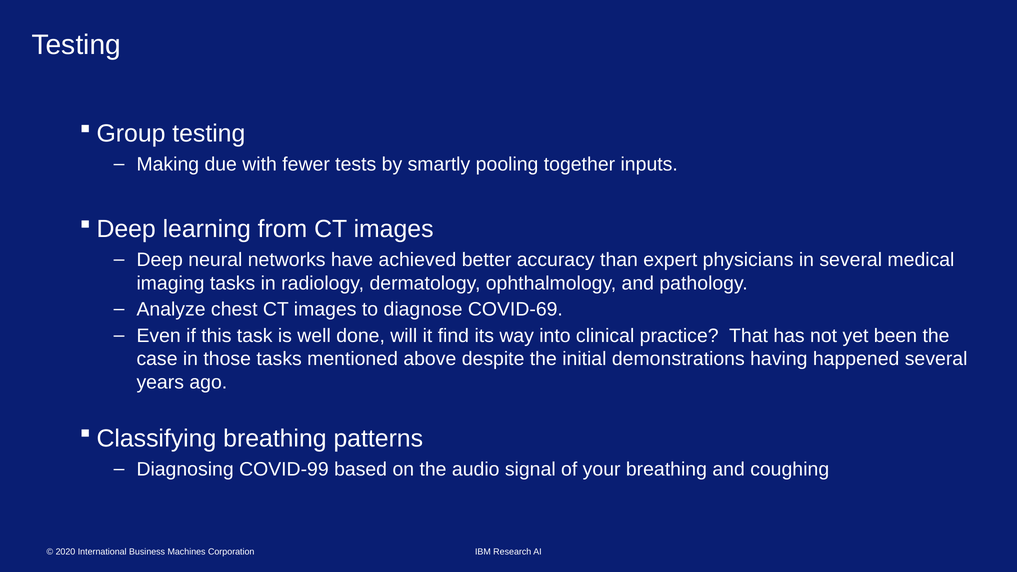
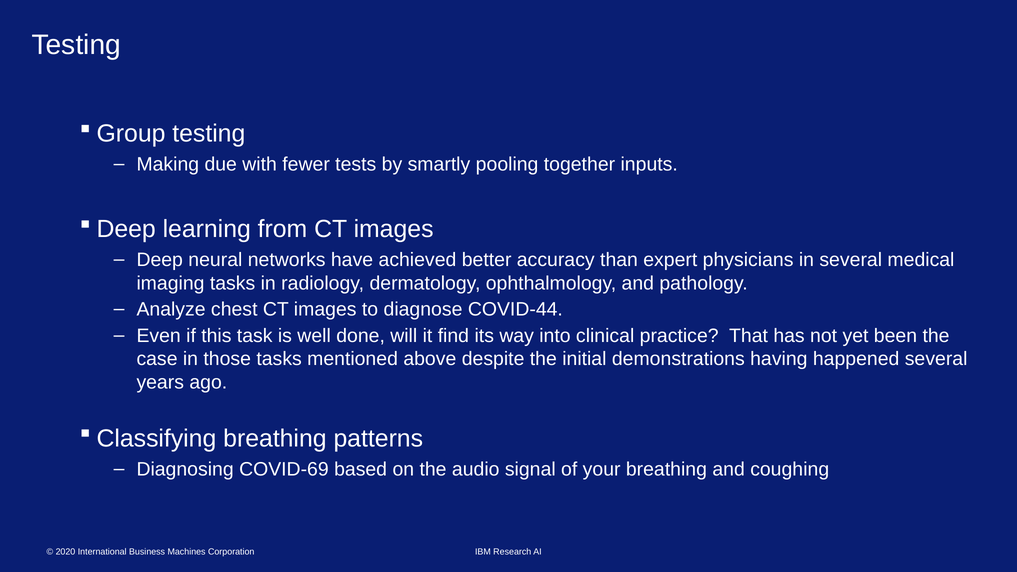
COVID-69: COVID-69 -> COVID-44 (515, 310)
COVID-99: COVID-99 -> COVID-69 (284, 469)
